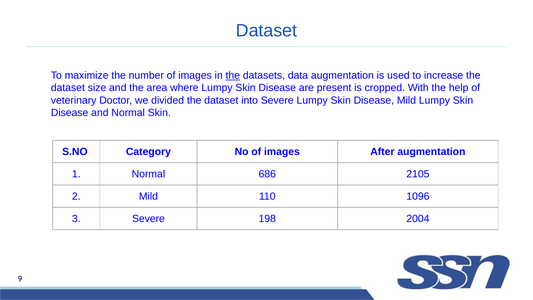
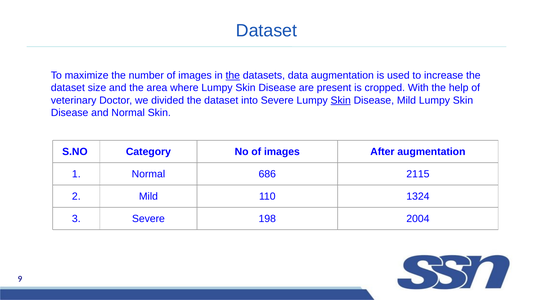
Skin underline: none -> present (341, 100)
2105: 2105 -> 2115 (418, 174)
1096: 1096 -> 1324 (418, 196)
